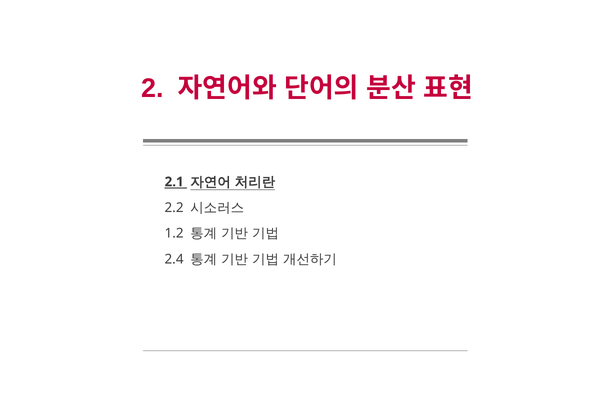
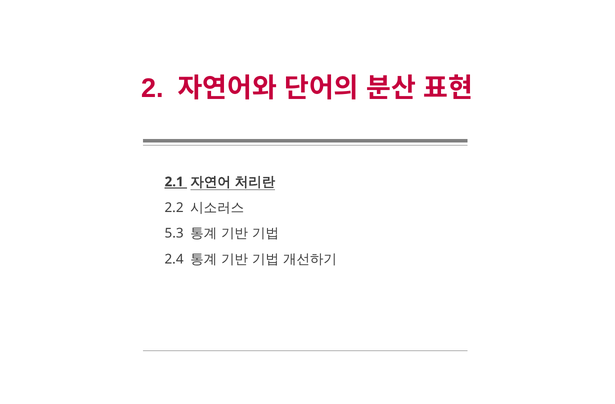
1.2: 1.2 -> 5.3 (174, 233)
